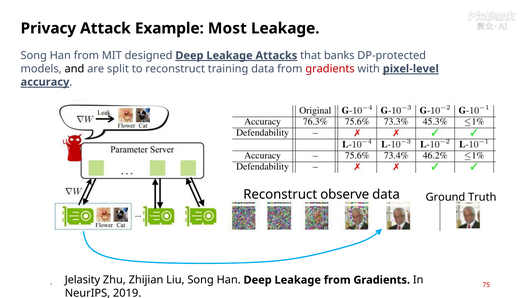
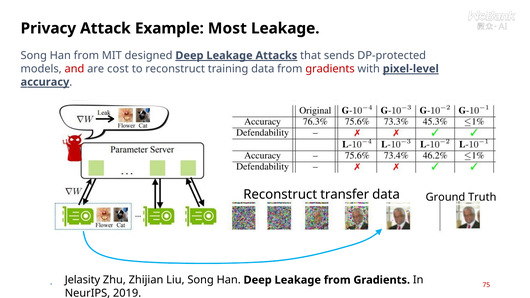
banks: banks -> sends (339, 56)
and colour: black -> red (74, 69)
split: split -> cost (118, 69)
observe: observe -> transfer (345, 195)
